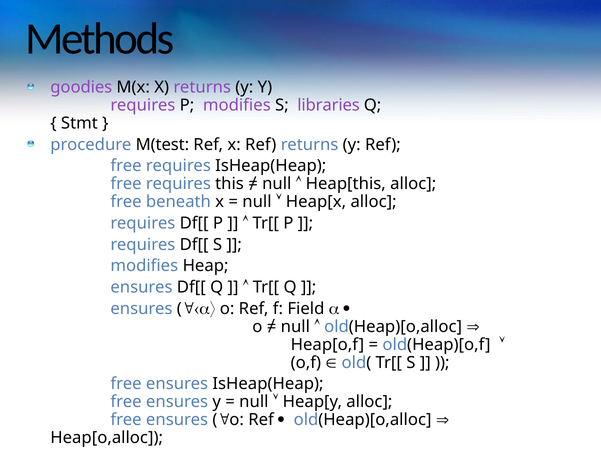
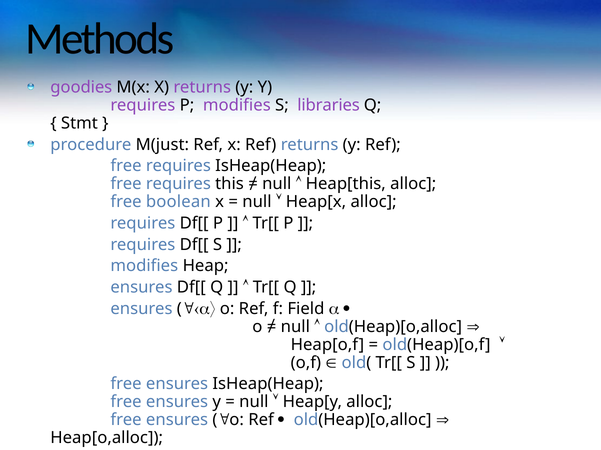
M(test: M(test -> M(just (162, 145)
beneath: beneath -> boolean (178, 202)
